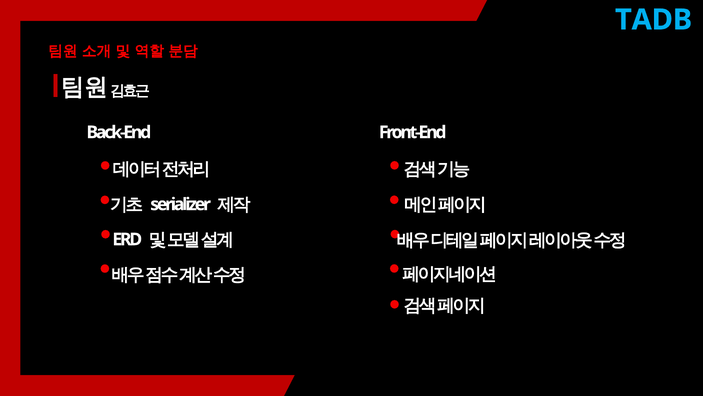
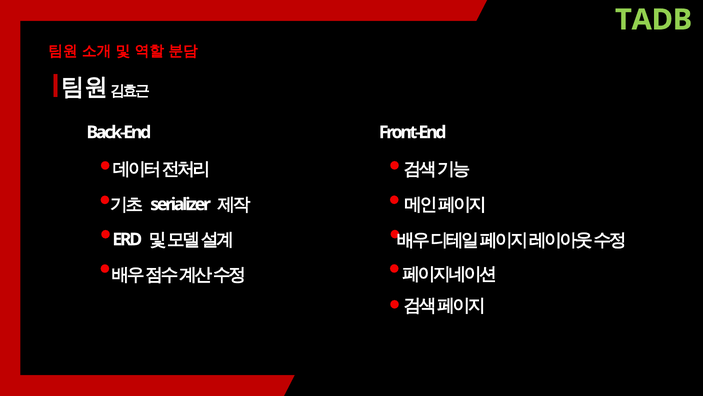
TADB colour: light blue -> light green (654, 20)
